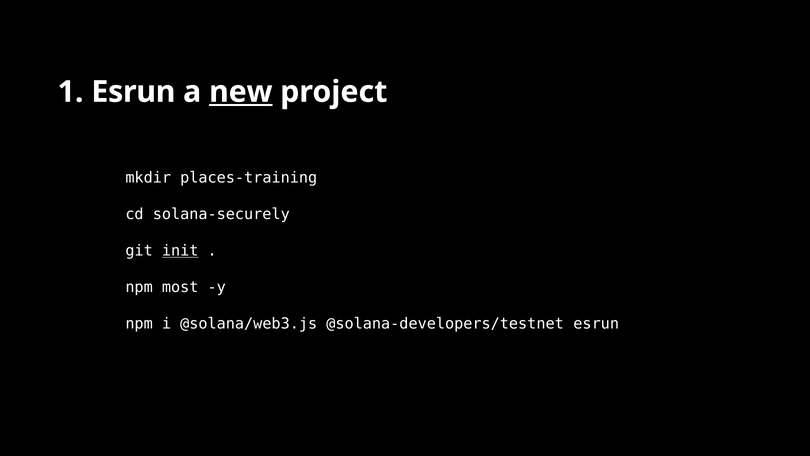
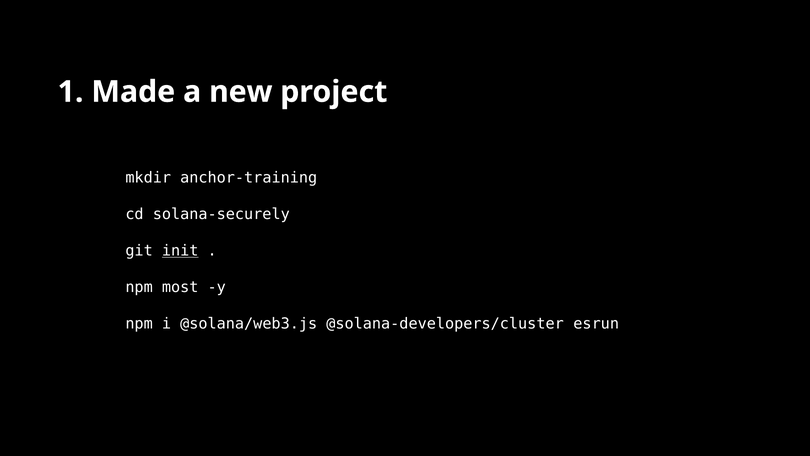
1 Esrun: Esrun -> Made (133, 92)
new underline: present -> none (241, 92)
places-training: places-training -> anchor-training (249, 178)
@solana-developers/testnet: @solana-developers/testnet -> @solana-developers/cluster (445, 323)
